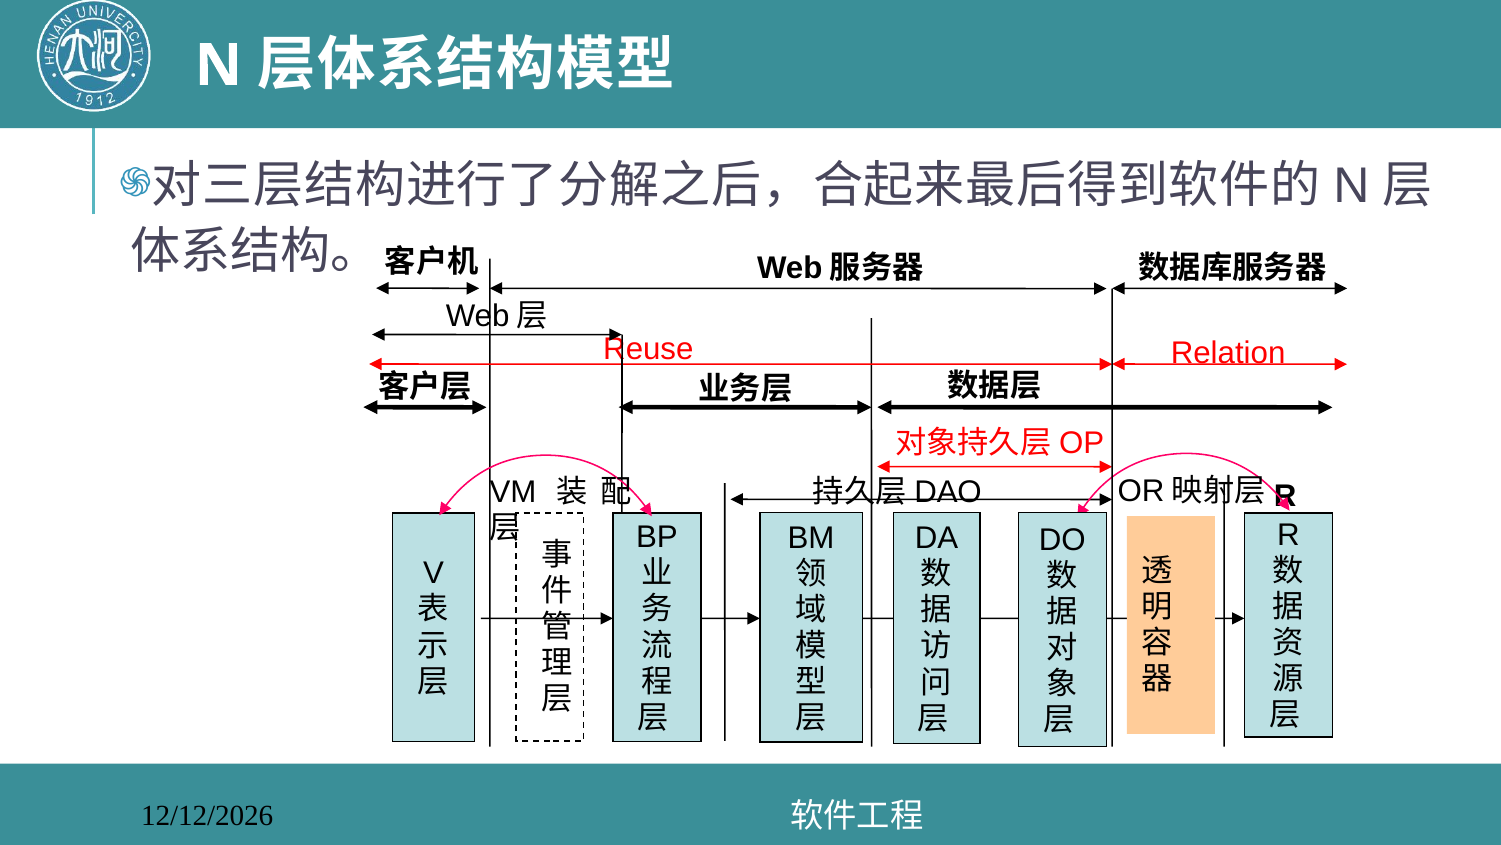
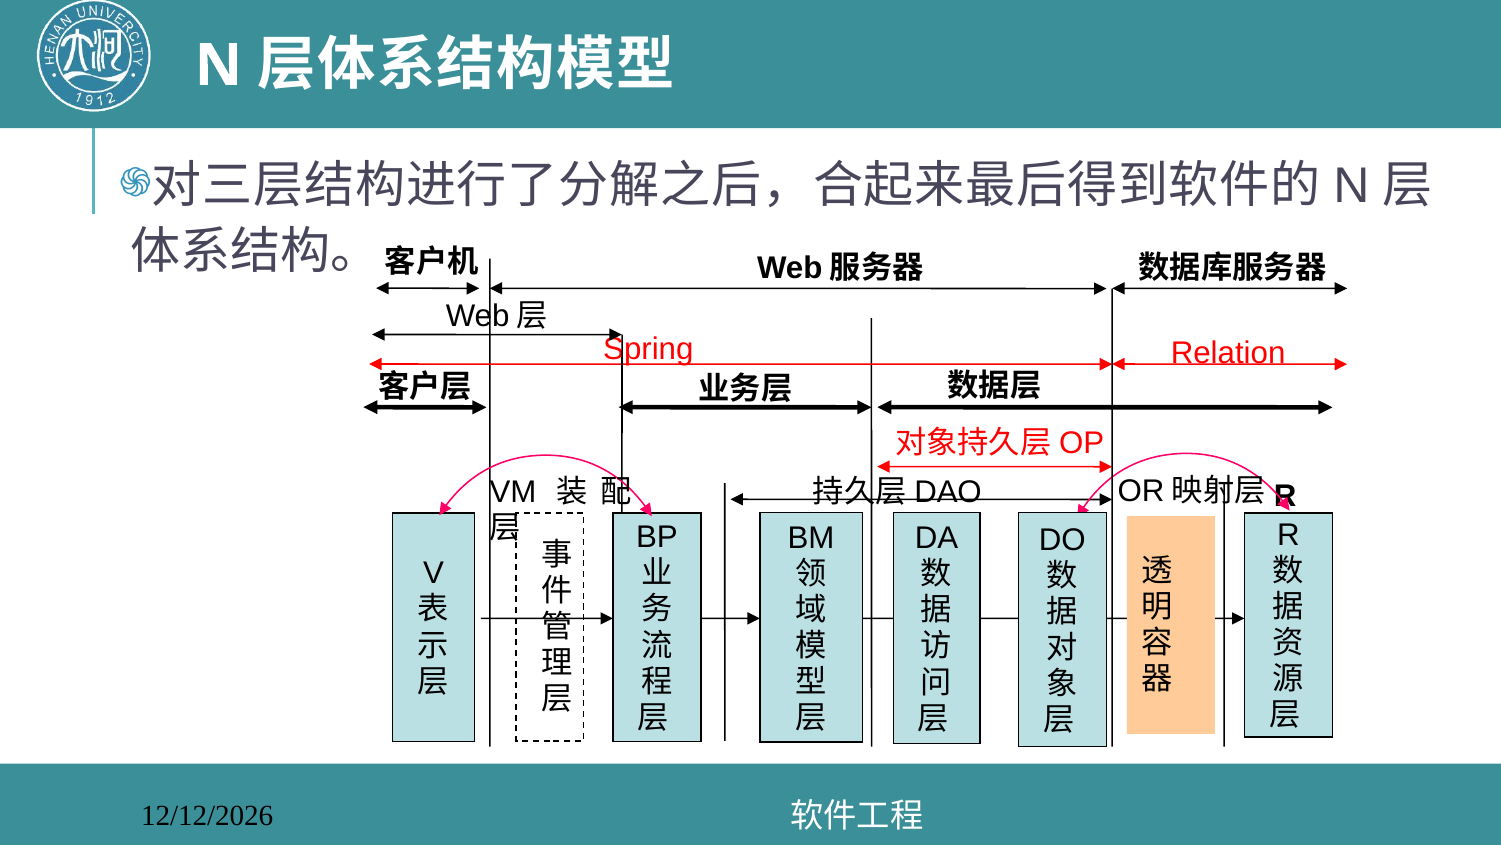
Reuse: Reuse -> Spring (648, 349)
